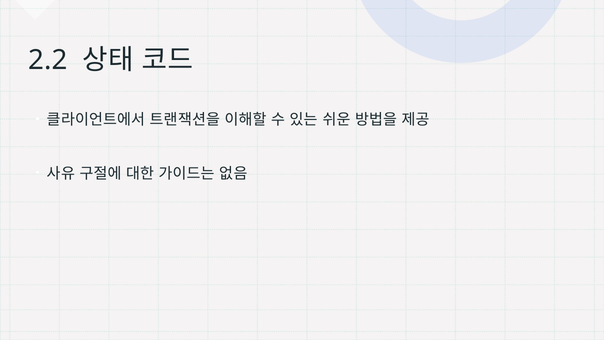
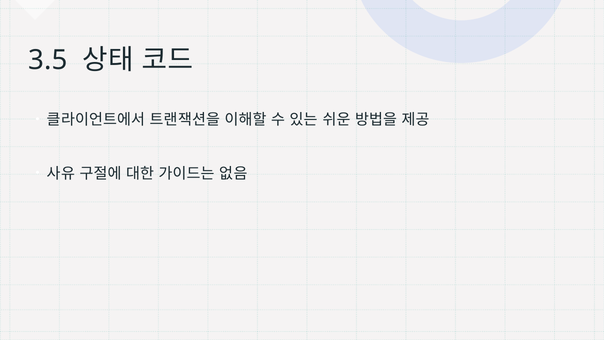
2.2: 2.2 -> 3.5 (48, 60)
